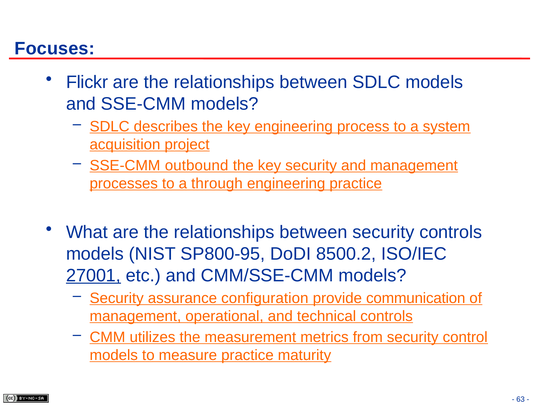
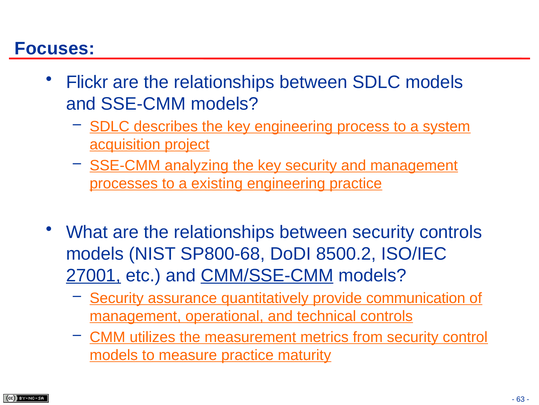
outbound: outbound -> analyzing (197, 165)
through: through -> existing (217, 183)
SP800-95: SP800-95 -> SP800-68 (223, 253)
CMM/SSE-CMM underline: none -> present (267, 275)
configuration: configuration -> quantitatively (265, 298)
